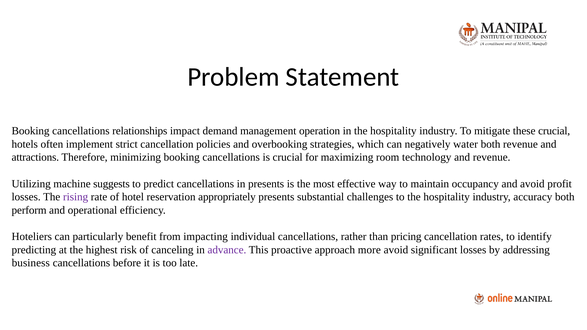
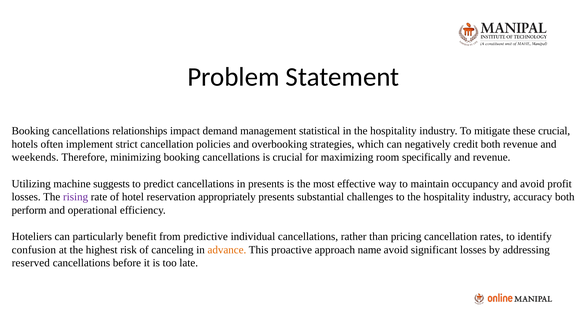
operation: operation -> statistical (320, 131)
water: water -> credit (466, 144)
attractions: attractions -> weekends (35, 157)
technology: technology -> specifically (427, 157)
impacting: impacting -> predictive (206, 237)
predicting: predicting -> confusion (34, 250)
advance colour: purple -> orange (227, 250)
more: more -> name (369, 250)
business: business -> reserved (31, 263)
